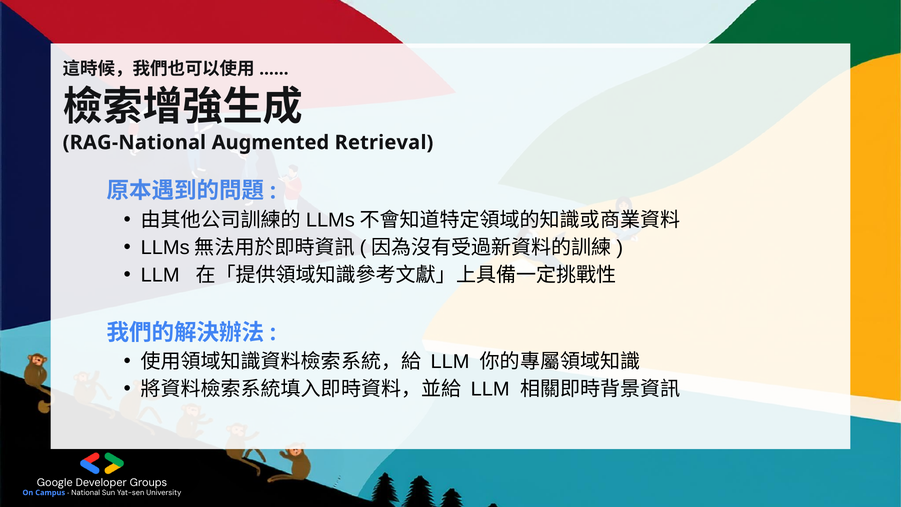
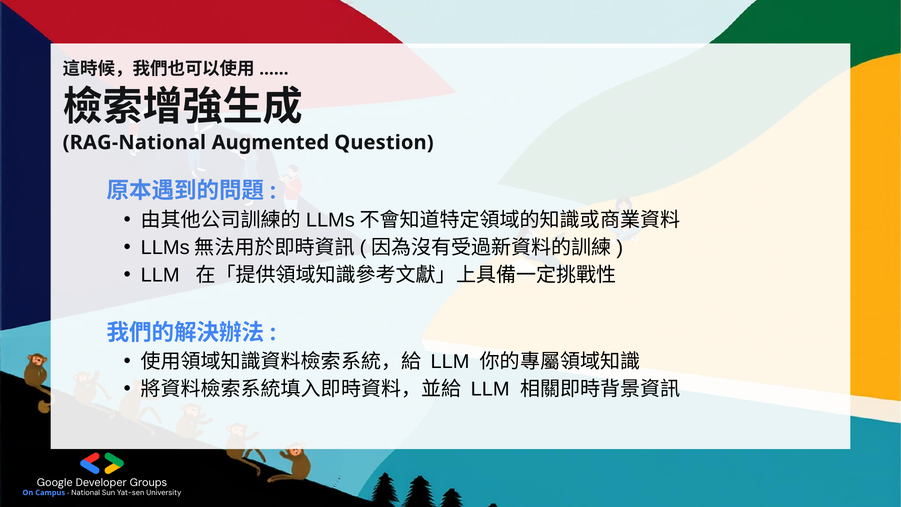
Retrieval: Retrieval -> Question (384, 142)
